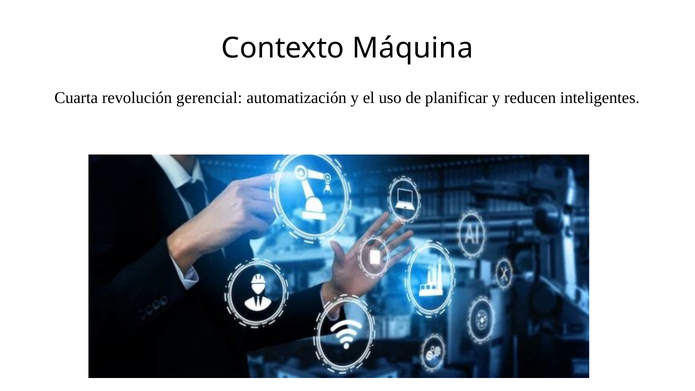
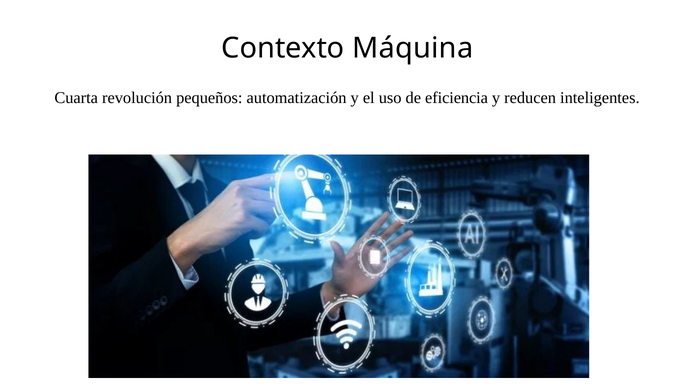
gerencial: gerencial -> pequeños (209, 98)
planificar: planificar -> eficiencia (457, 98)
